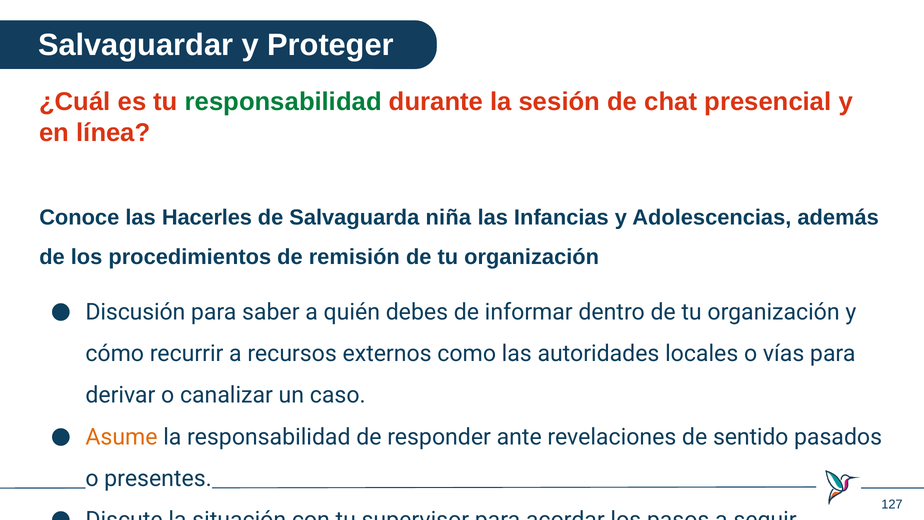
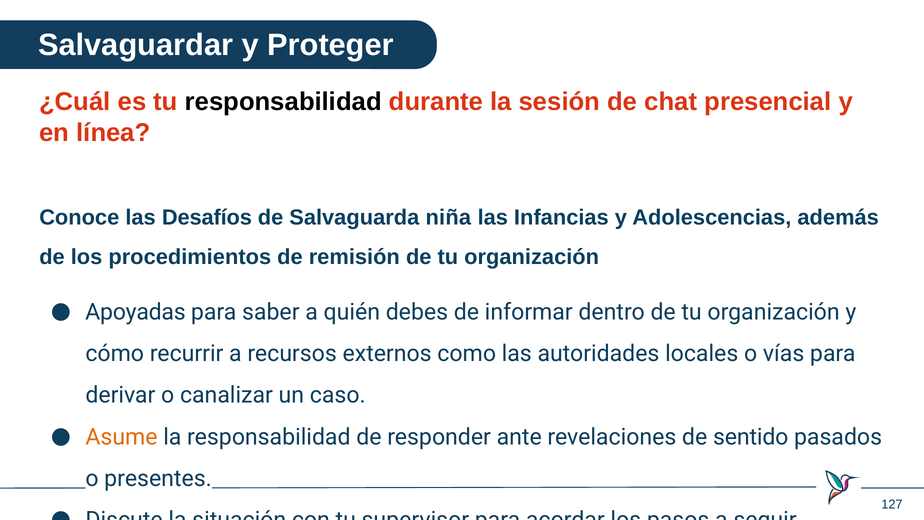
responsabilidad colour: green -> black (283, 102)
Hacerles: Hacerles -> Desafíos (207, 218)
Discusión: Discusión -> Apoyadas (135, 312)
